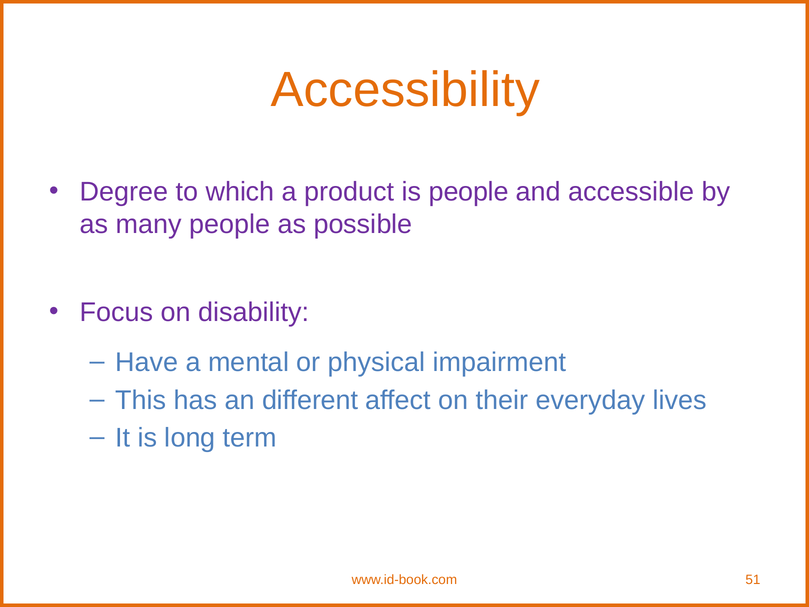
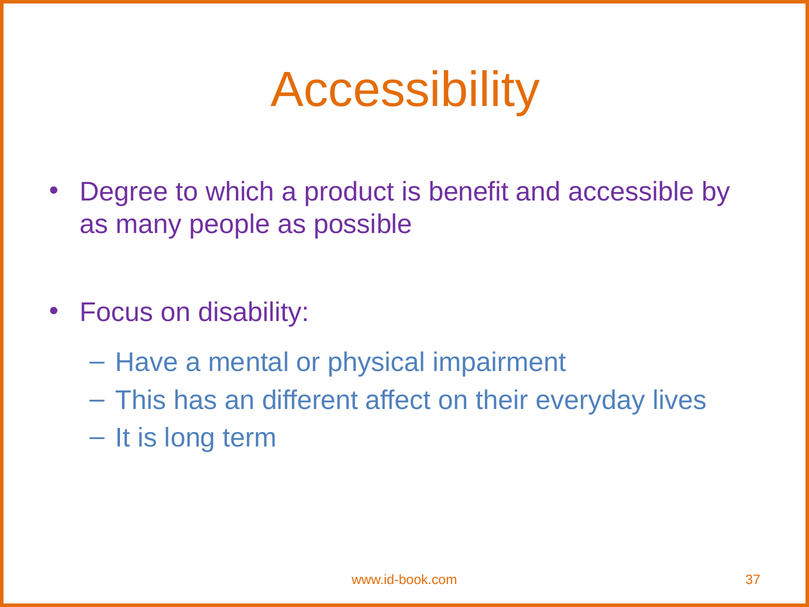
is people: people -> benefit (469, 192)
51: 51 -> 37 (753, 579)
